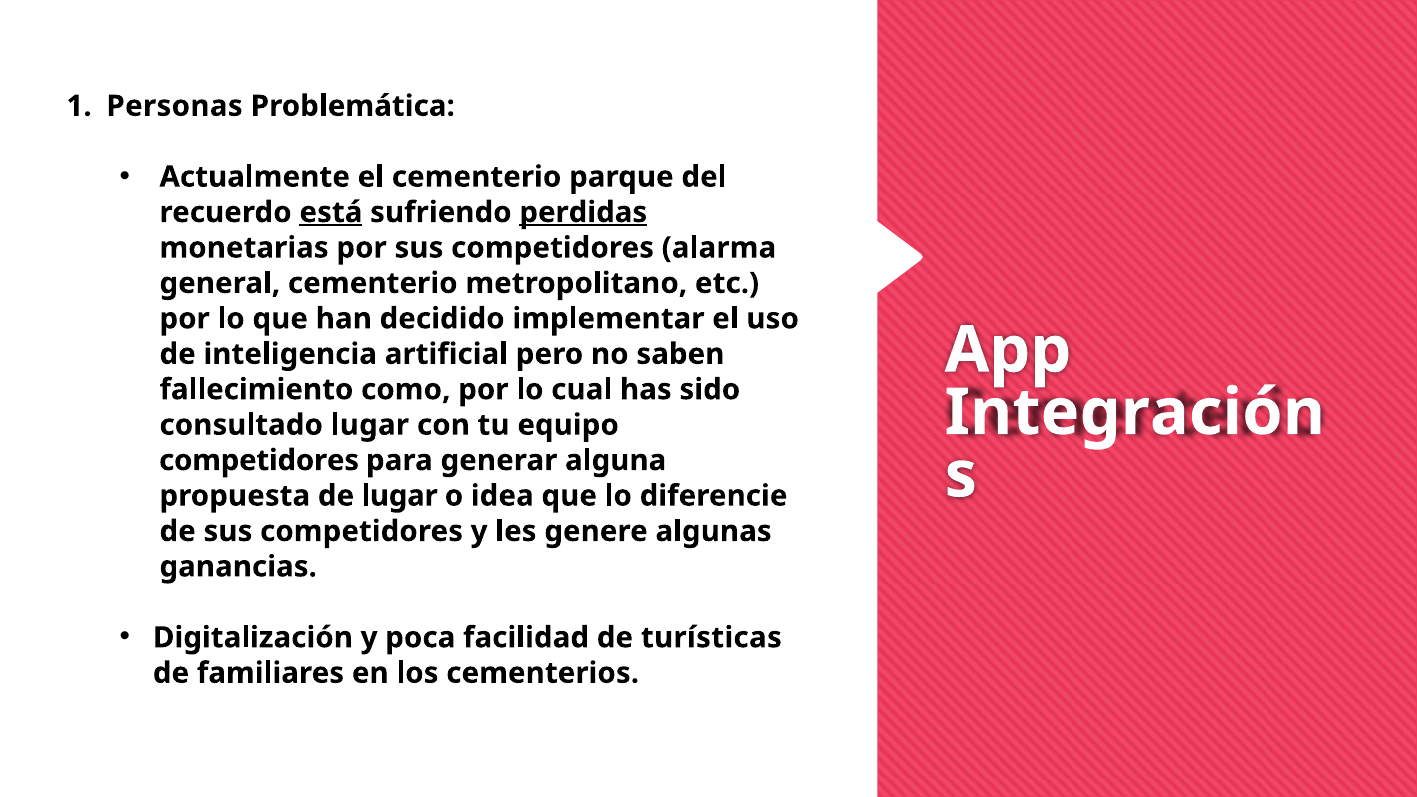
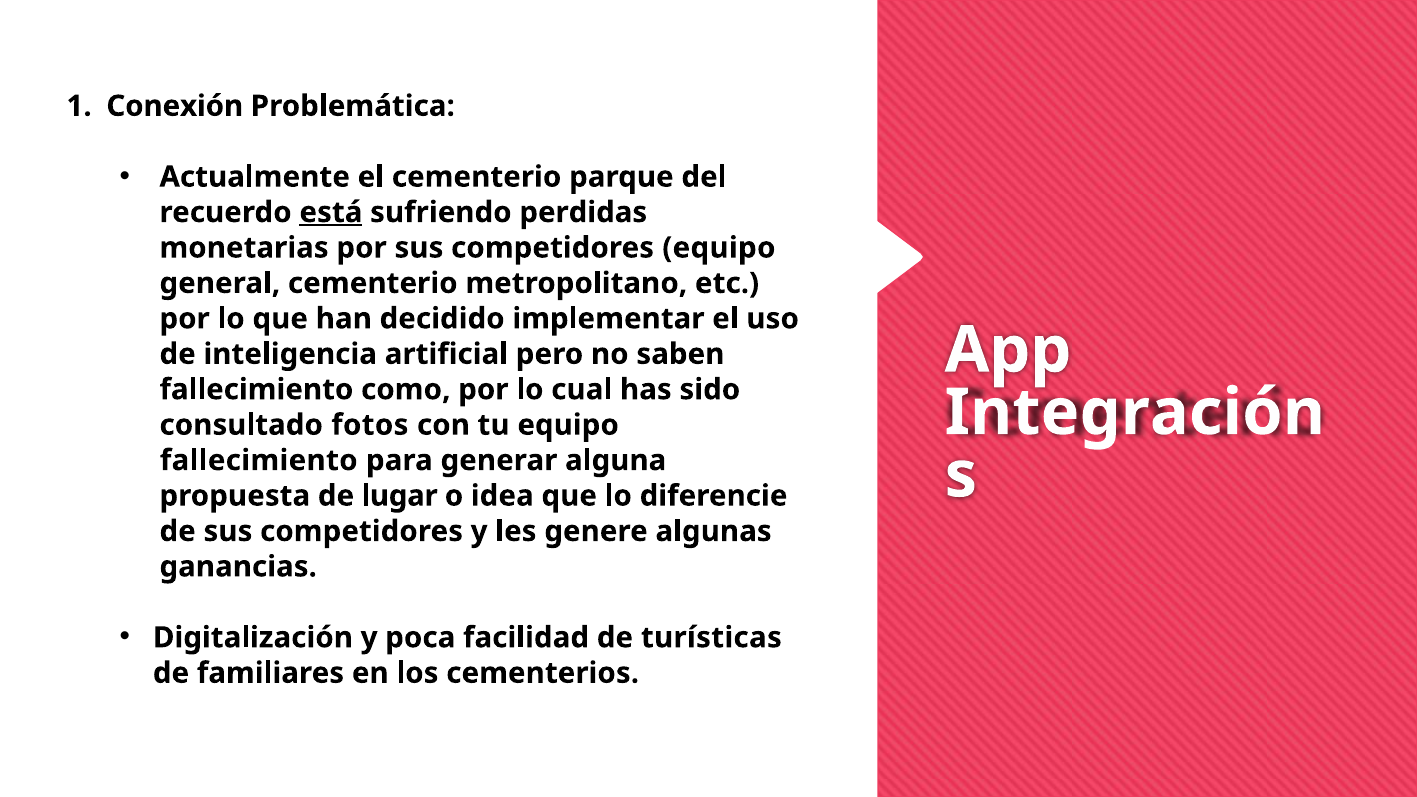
Personas: Personas -> Conexión (175, 106)
perdidas underline: present -> none (583, 212)
competidores alarma: alarma -> equipo (719, 248)
consultado lugar: lugar -> fotos (370, 425)
competidores: competidores -> fallecimiento (259, 460)
